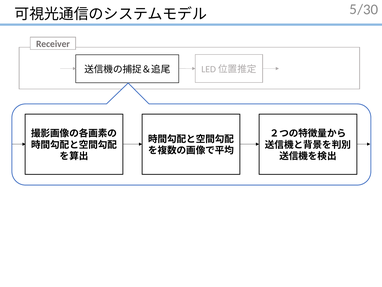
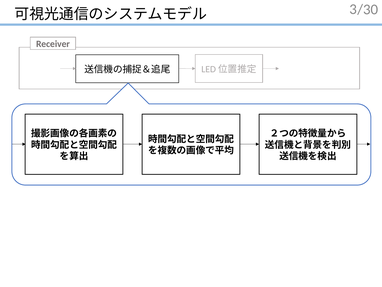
5: 5 -> 3 (353, 9)
